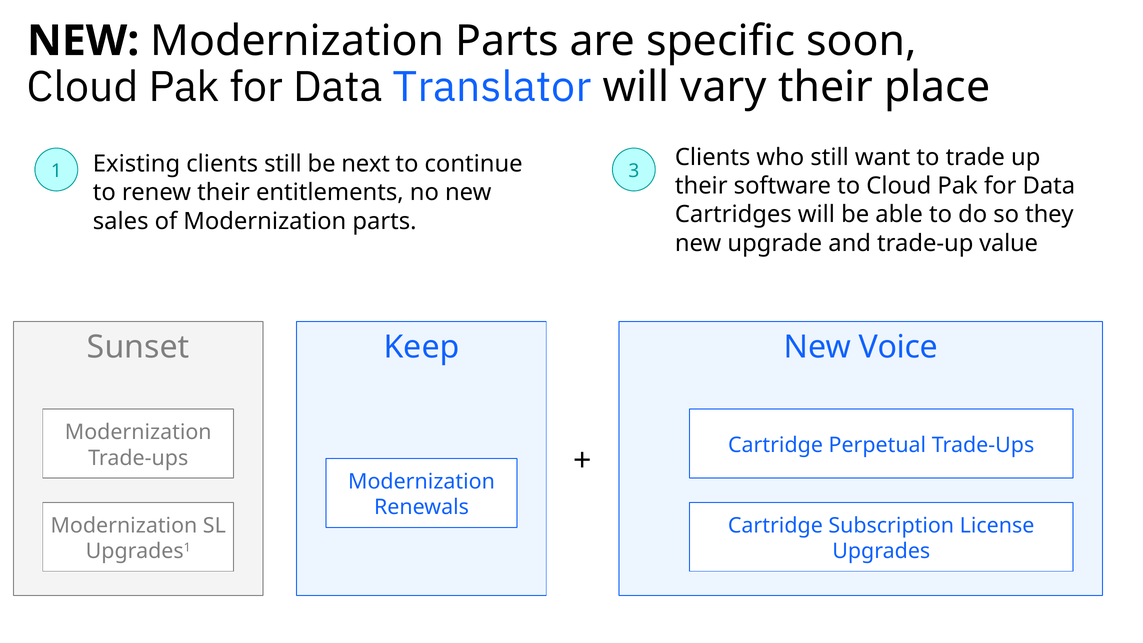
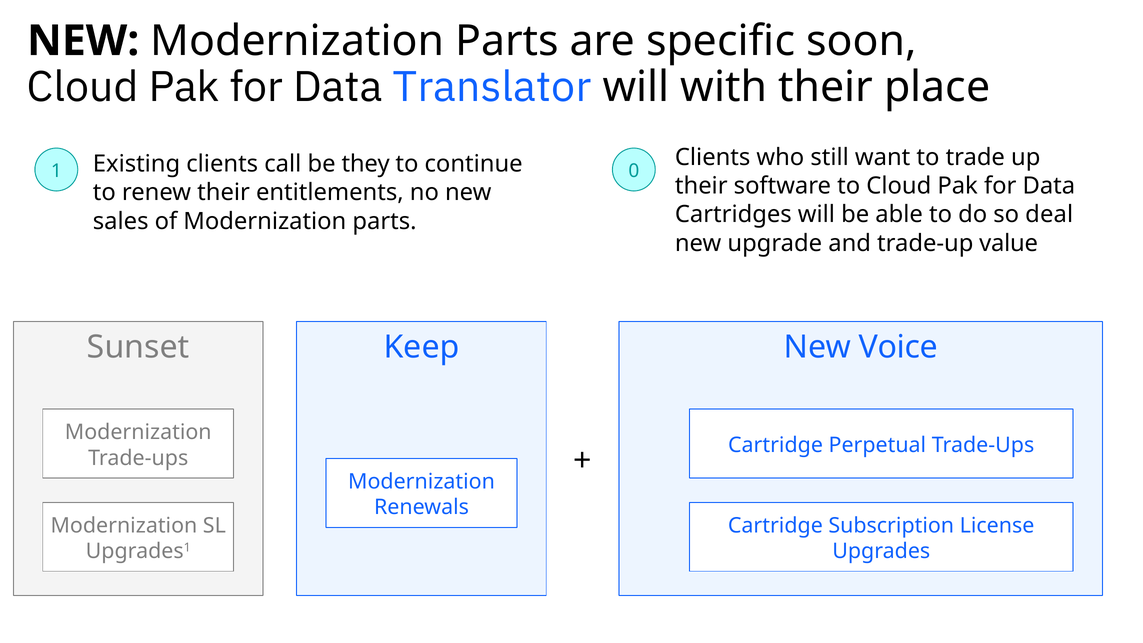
vary: vary -> with (724, 87)
clients still: still -> call (283, 164)
next: next -> they (366, 164)
3: 3 -> 0 (634, 171)
they: they -> deal (1049, 215)
